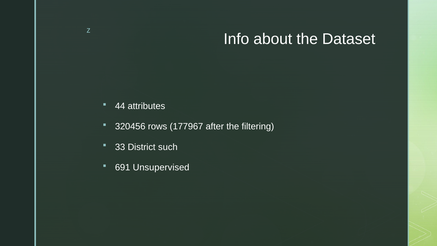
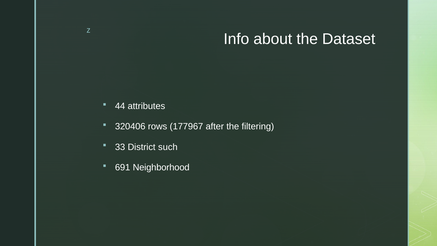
320456: 320456 -> 320406 (130, 127)
Unsupervised: Unsupervised -> Neighborhood (161, 167)
